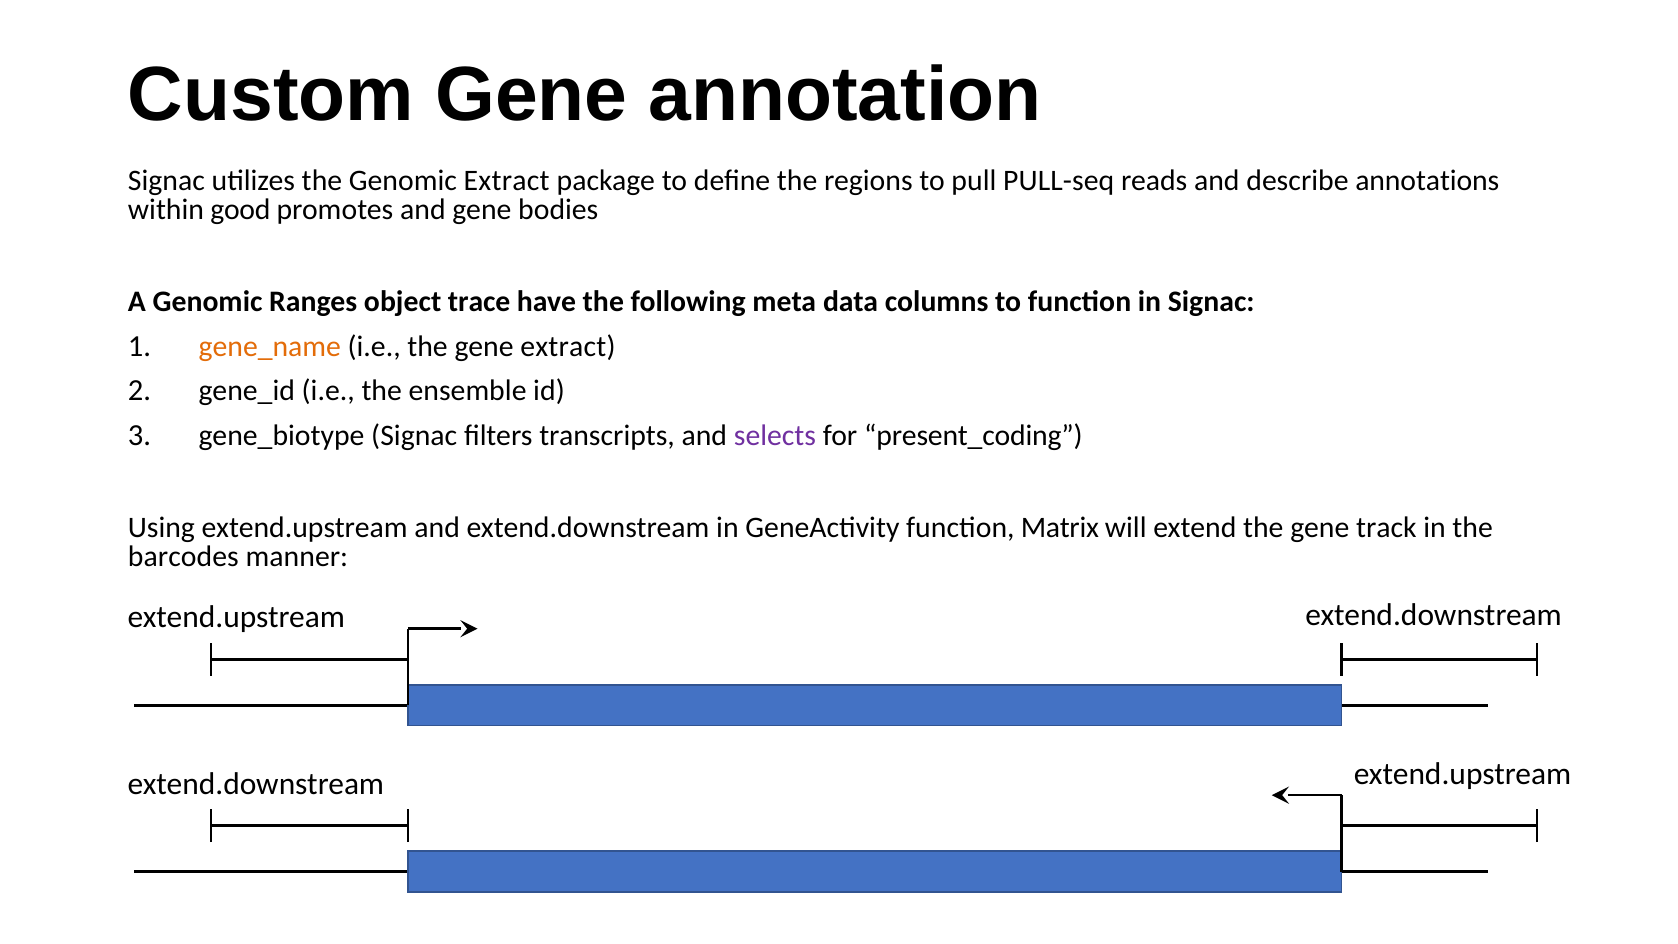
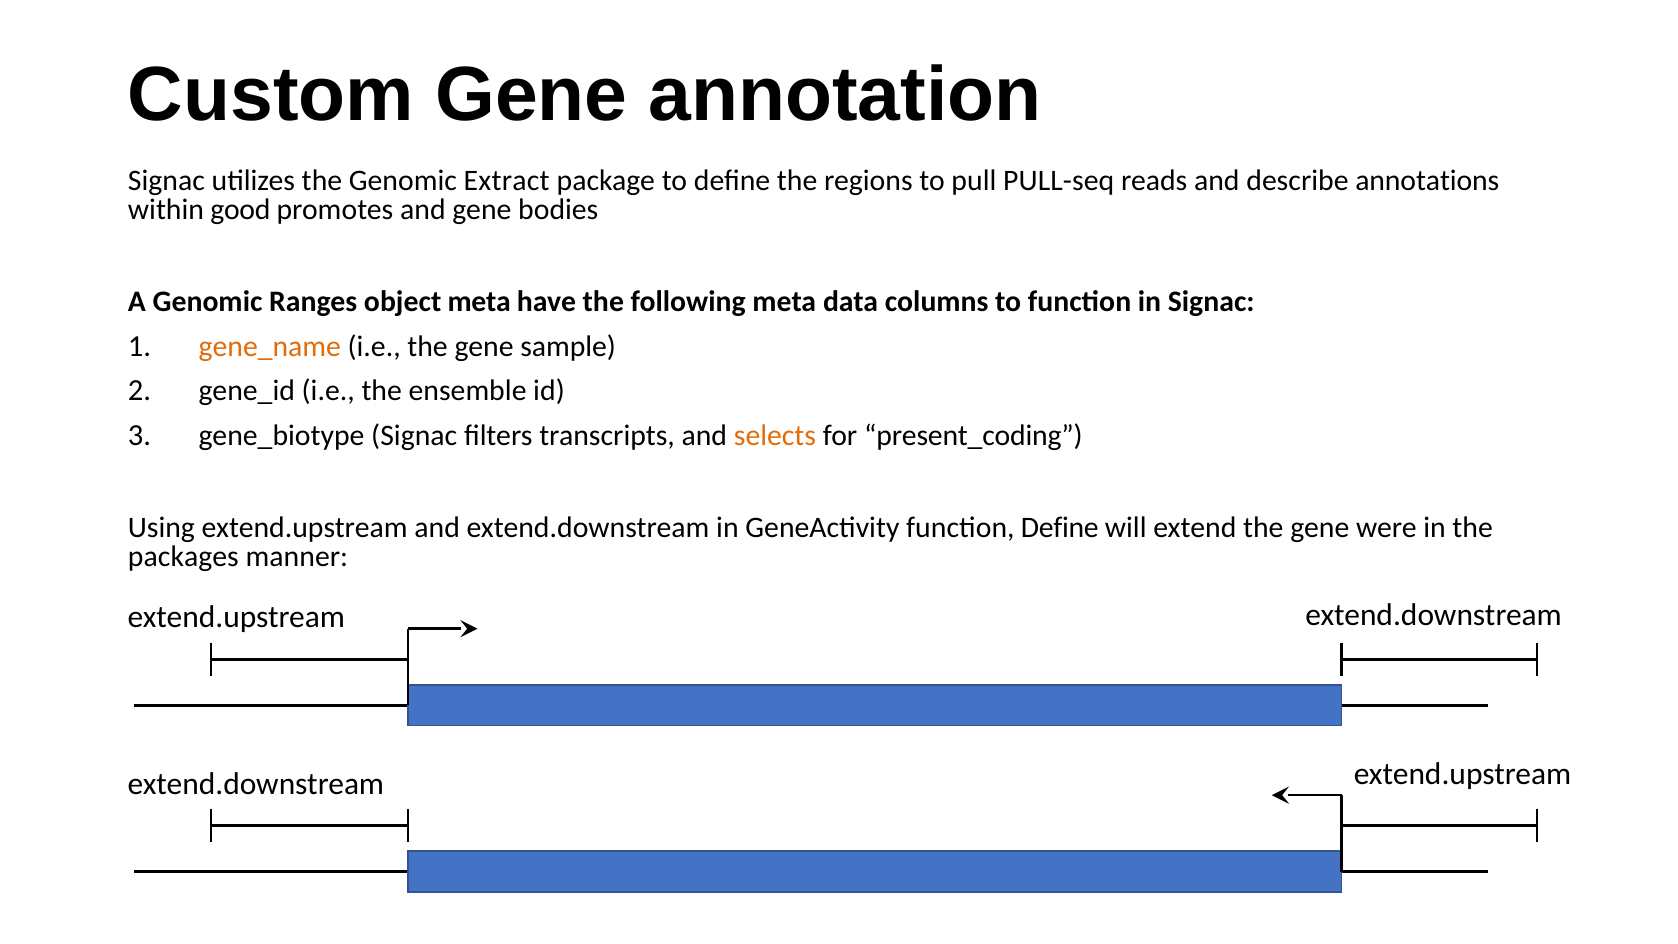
object trace: trace -> meta (479, 302)
gene extract: extract -> sample (568, 346)
selects colour: purple -> orange (775, 435)
function Matrix: Matrix -> Define (1060, 528)
track: track -> were (1386, 528)
barcodes: barcodes -> packages (183, 557)
